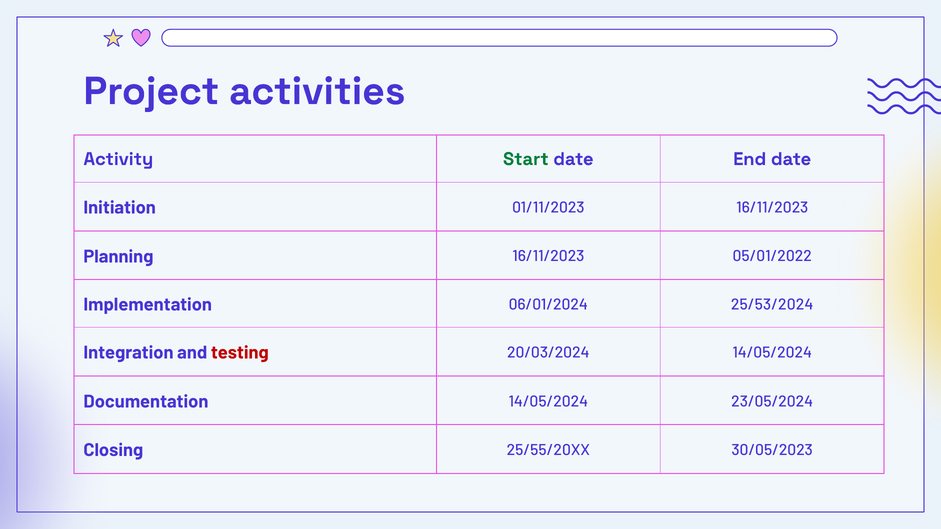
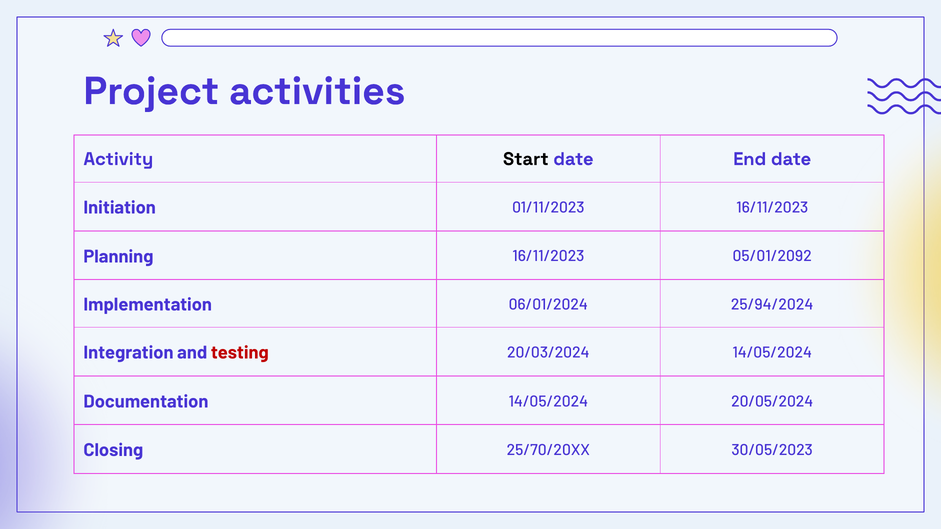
Start colour: green -> black (526, 159)
05/01/2022: 05/01/2022 -> 05/01/2092 (772, 256)
25/53/2024: 25/53/2024 -> 25/94/2024 (772, 305)
23/05/2024: 23/05/2024 -> 20/05/2024 (772, 402)
25/55/20XX: 25/55/20XX -> 25/70/20XX (548, 450)
